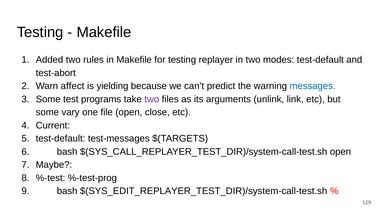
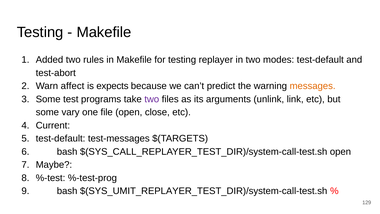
yielding: yielding -> expects (112, 86)
messages colour: blue -> orange (313, 86)
$(SYS_EDIT_REPLAYER_TEST_DIR)/system-call-test.sh: $(SYS_EDIT_REPLAYER_TEST_DIR)/system-call-test.sh -> $(SYS_UMIT_REPLAYER_TEST_DIR)/system-call-test.sh (204, 191)
